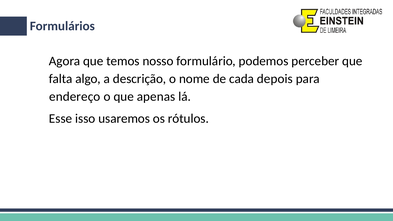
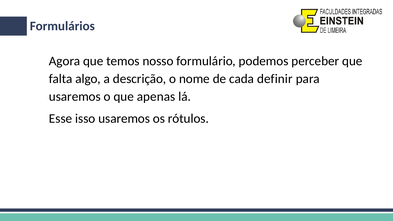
depois: depois -> definir (275, 79)
endereço: endereço -> usaremos (75, 97)
